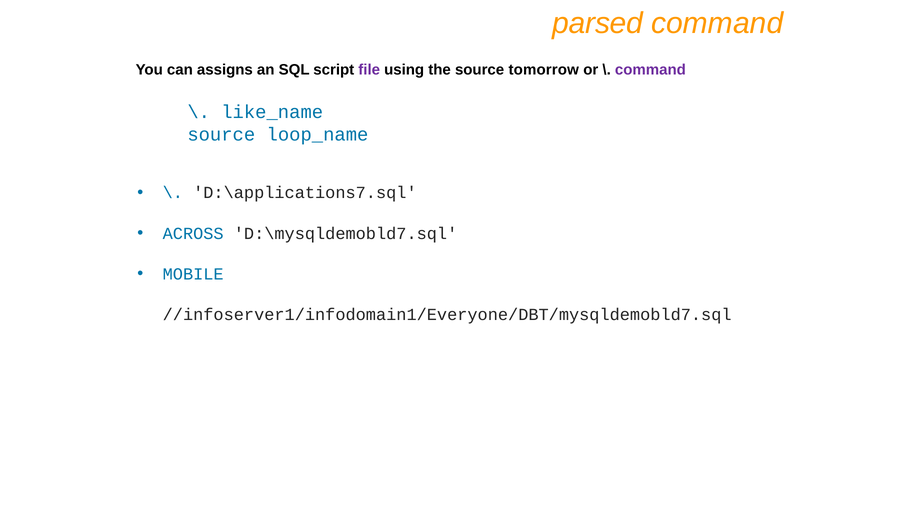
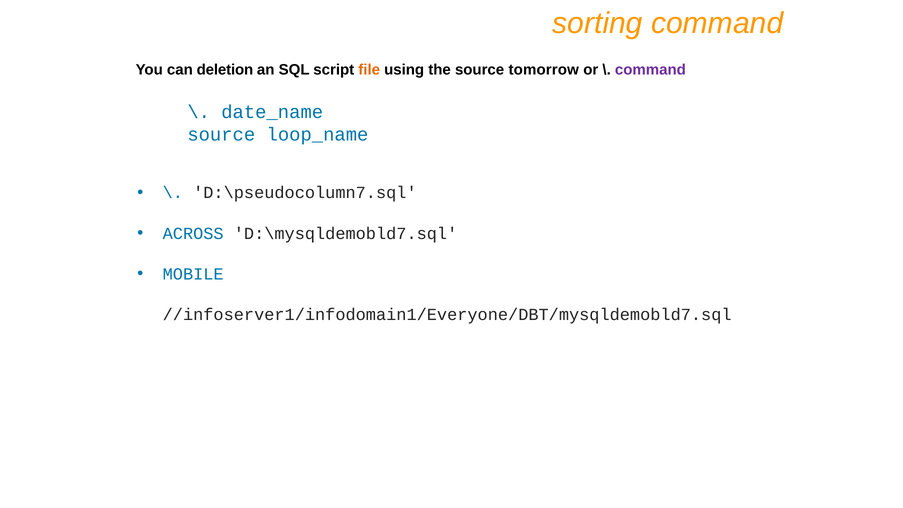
parsed: parsed -> sorting (598, 24)
assigns: assigns -> deletion (225, 70)
file colour: purple -> orange (369, 70)
like_name: like_name -> date_name (272, 112)
D:\applications7.sql: D:\applications7.sql -> D:\pseudocolumn7.sql (305, 193)
